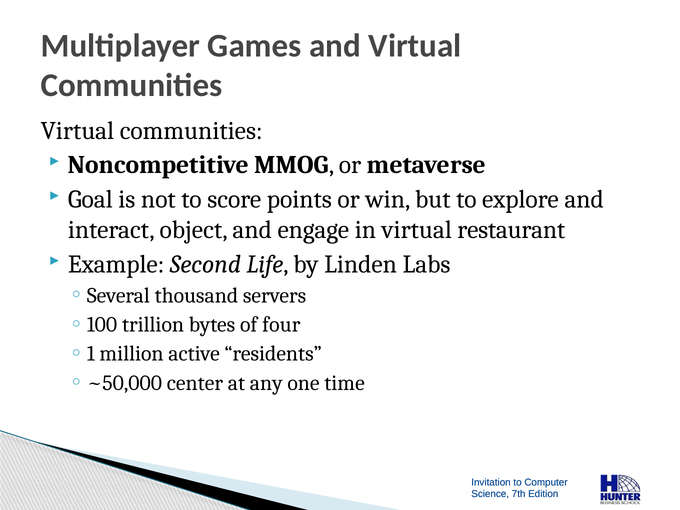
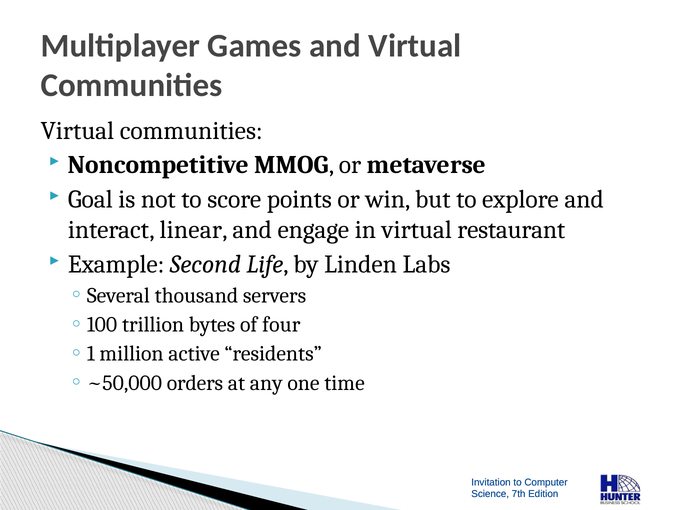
object: object -> linear (194, 230)
center: center -> orders (195, 383)
